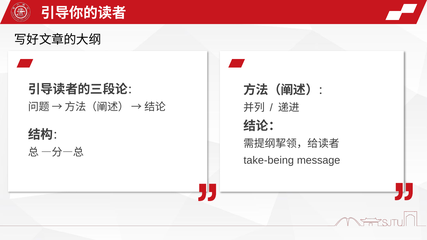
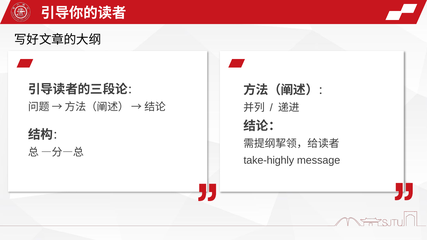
take-being: take-being -> take-highly (269, 160)
